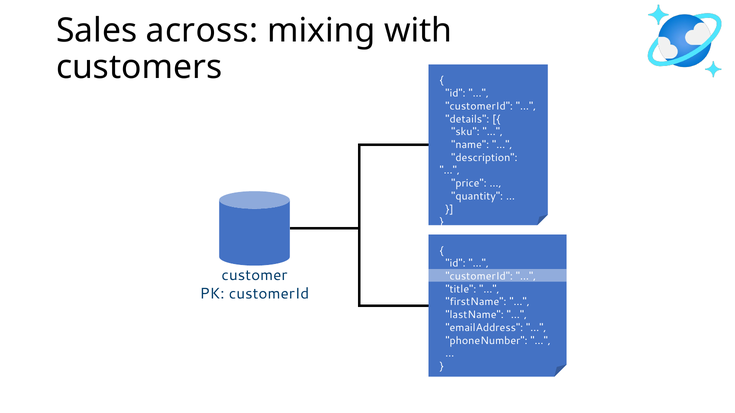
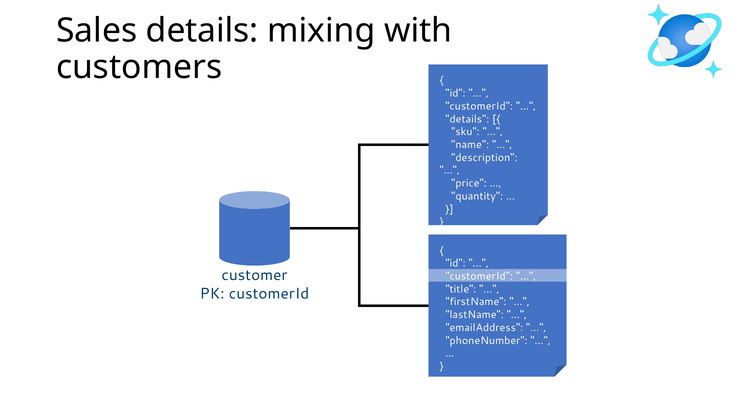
Sales across: across -> details (202, 31)
